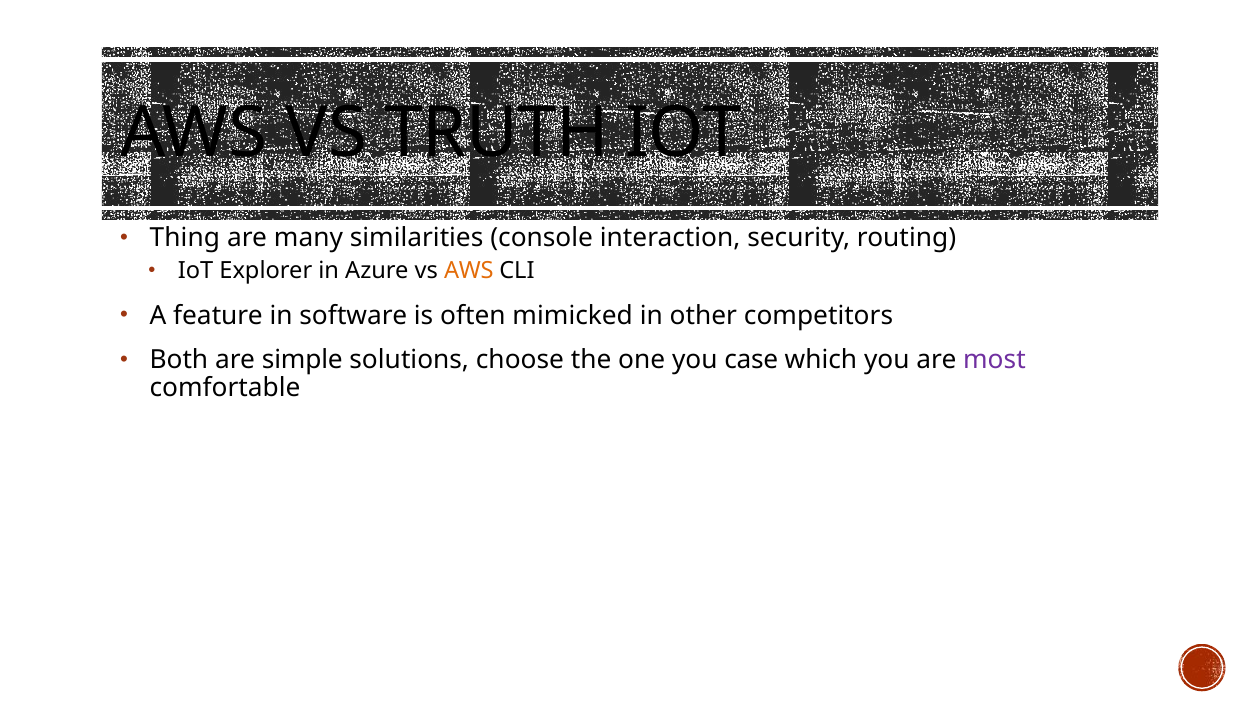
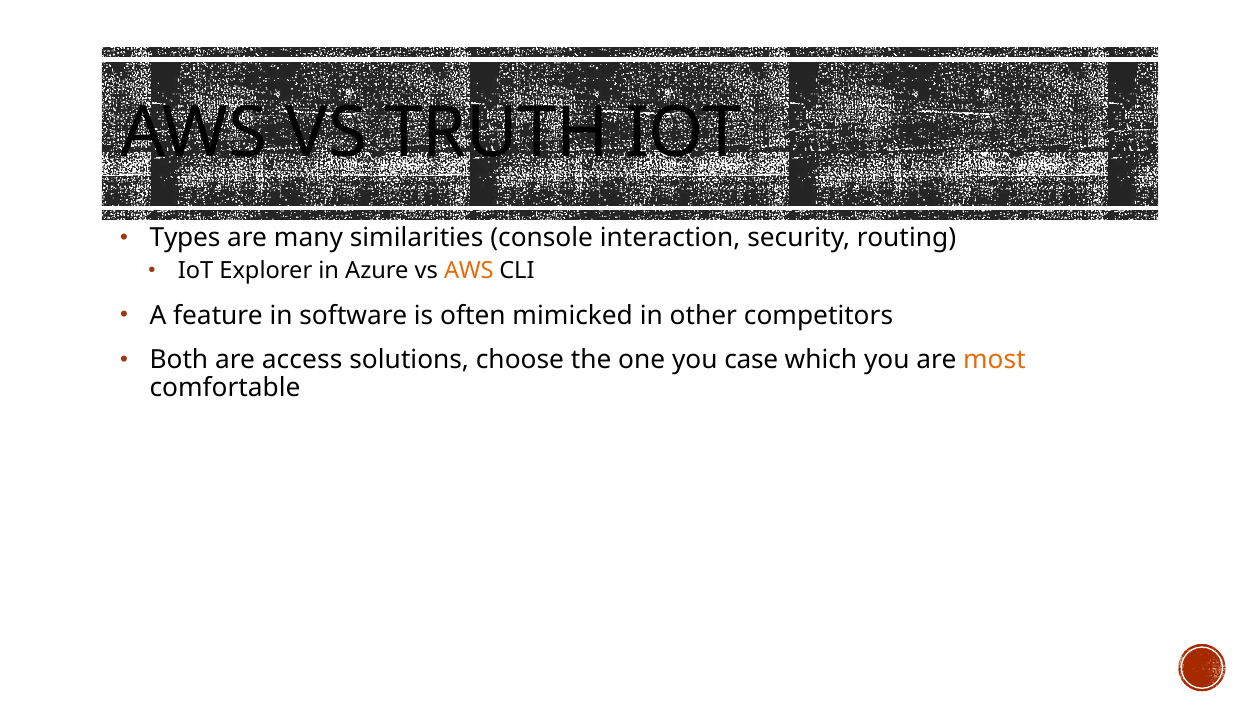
Thing: Thing -> Types (185, 238)
simple: simple -> access (302, 360)
most colour: purple -> orange (994, 360)
